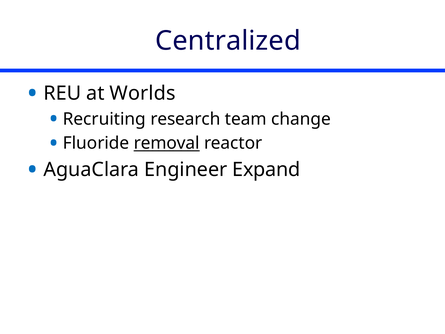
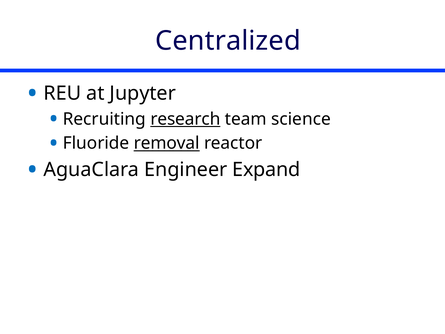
Worlds: Worlds -> Jupyter (143, 93)
research underline: none -> present (185, 119)
change: change -> science (301, 119)
